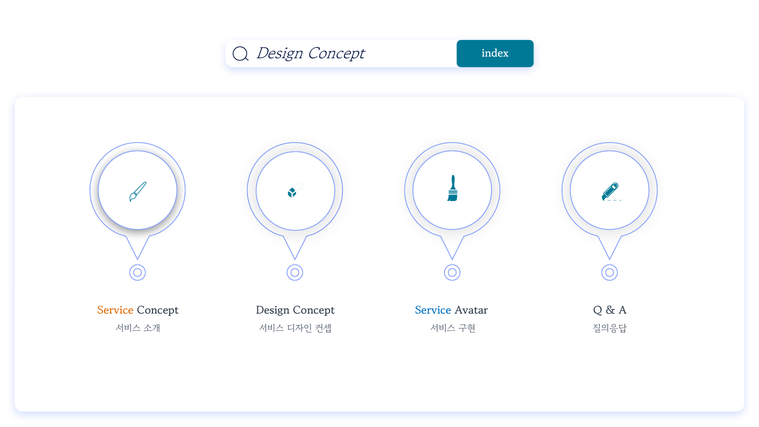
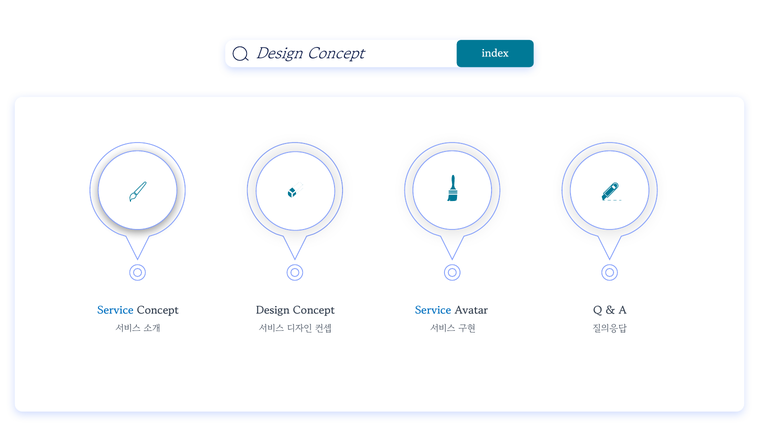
Service colour: orange -> blue (116, 311)
